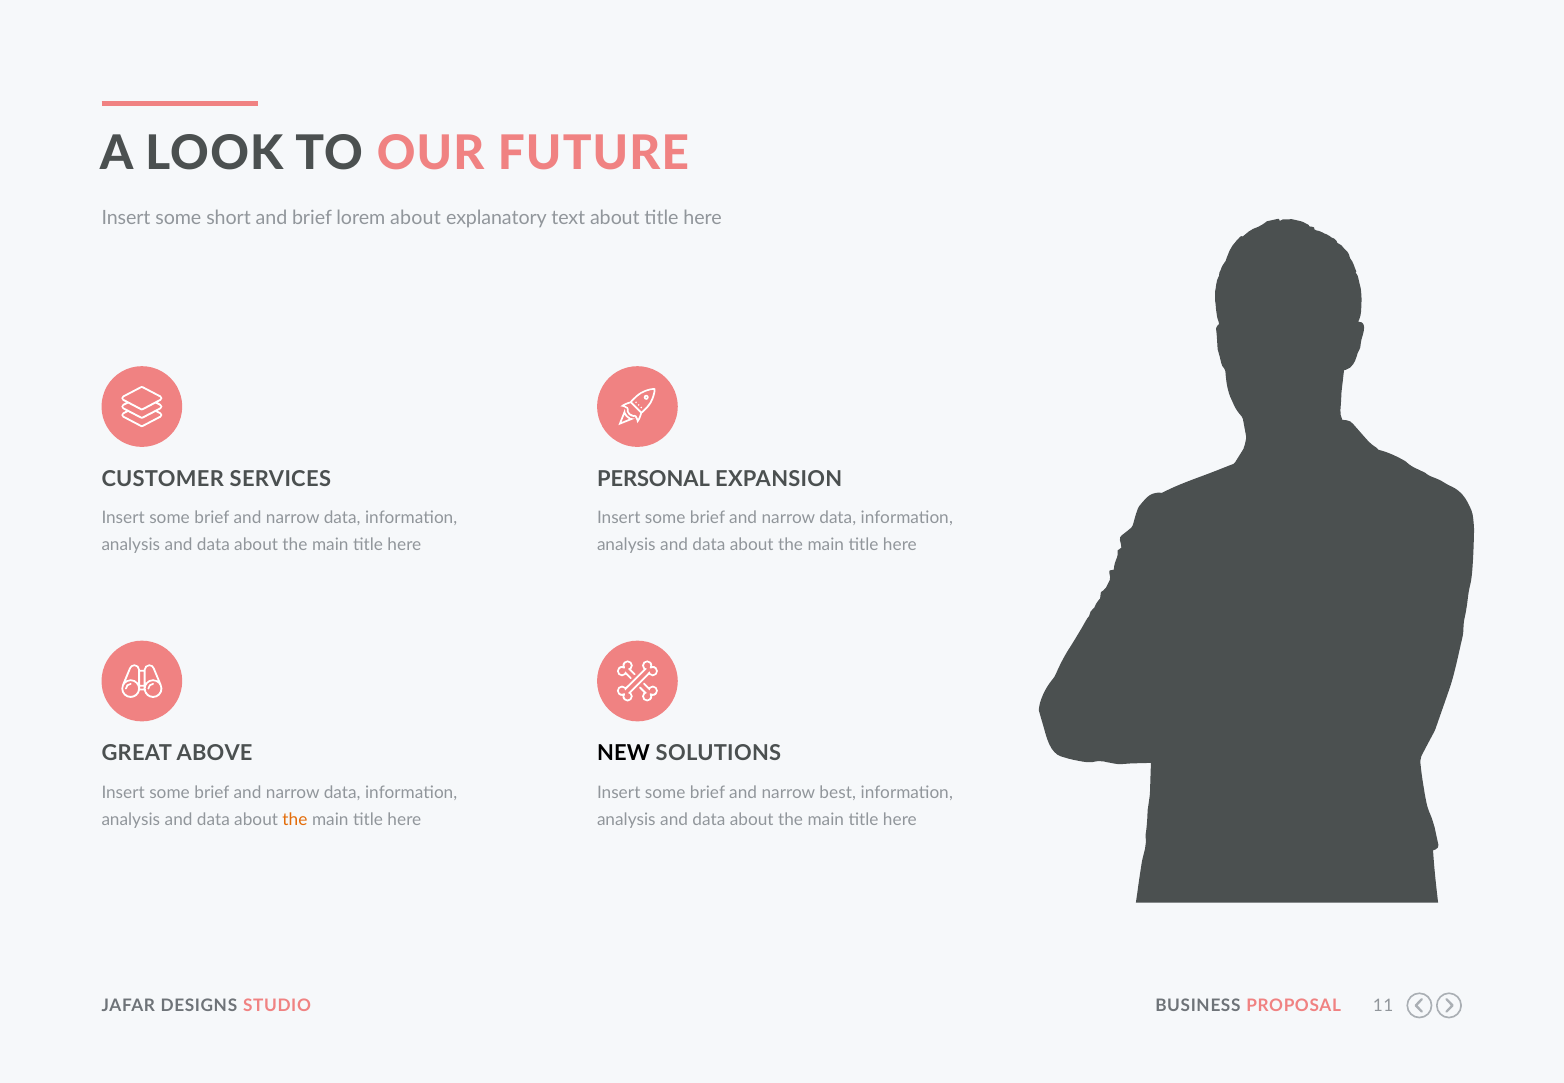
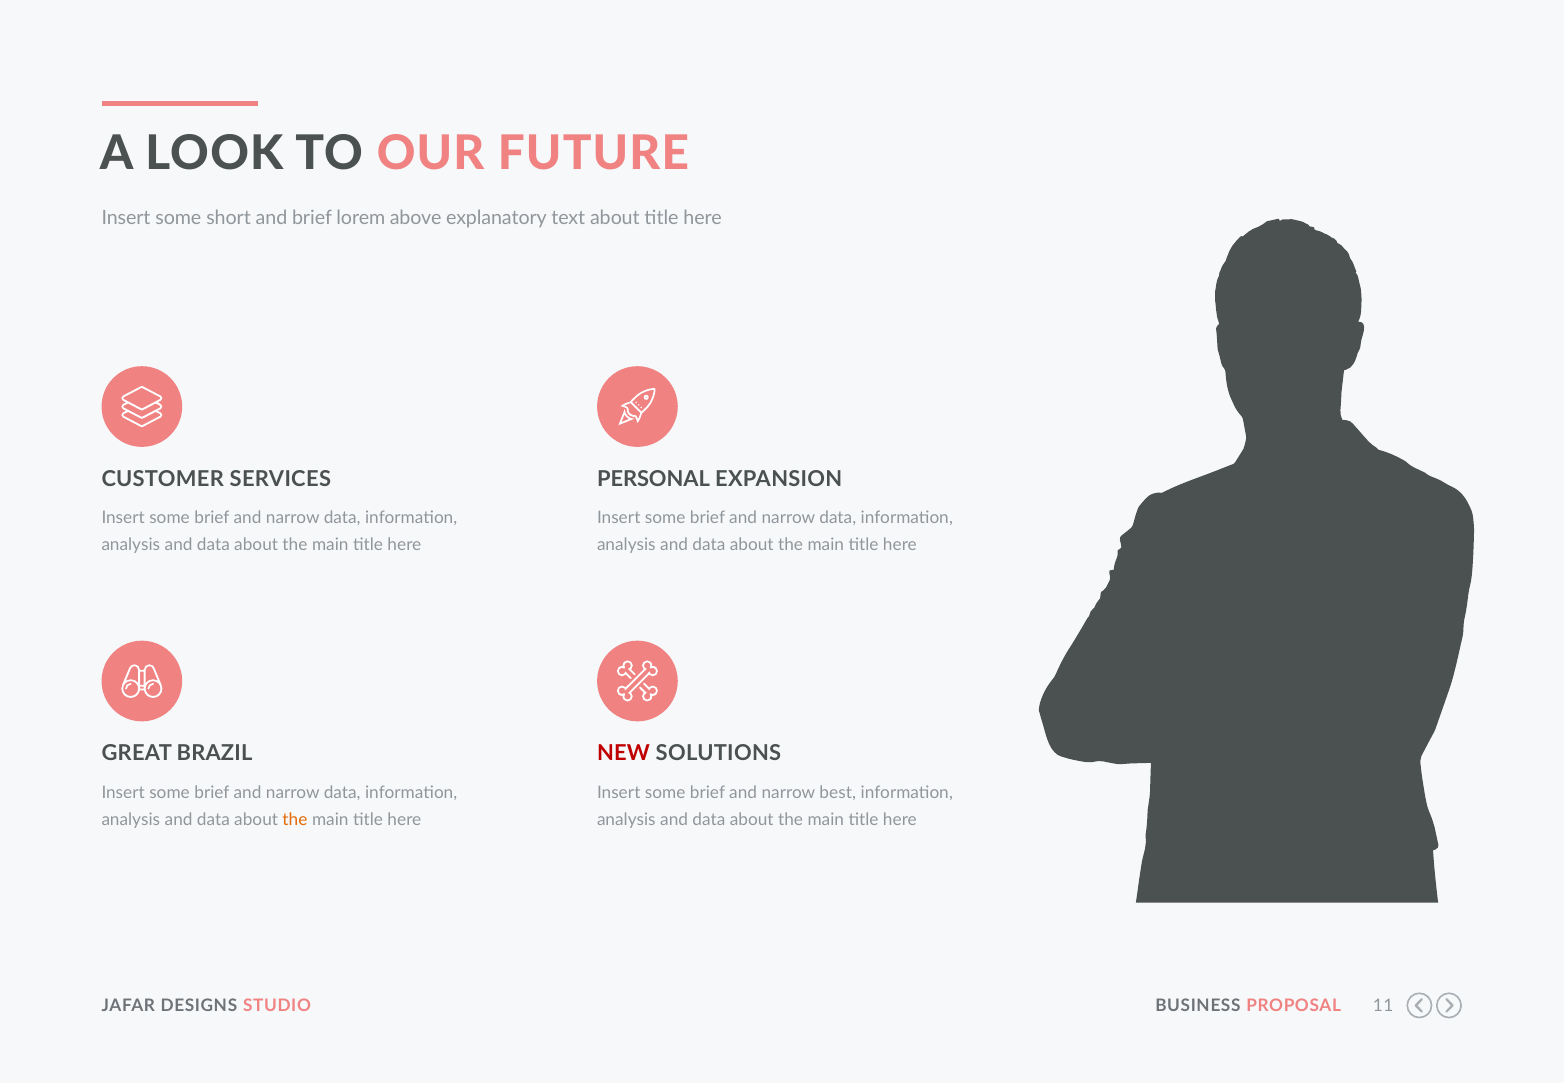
lorem about: about -> above (416, 218)
ABOVE: ABOVE -> BRAZIL (215, 753)
NEW colour: black -> red (623, 753)
